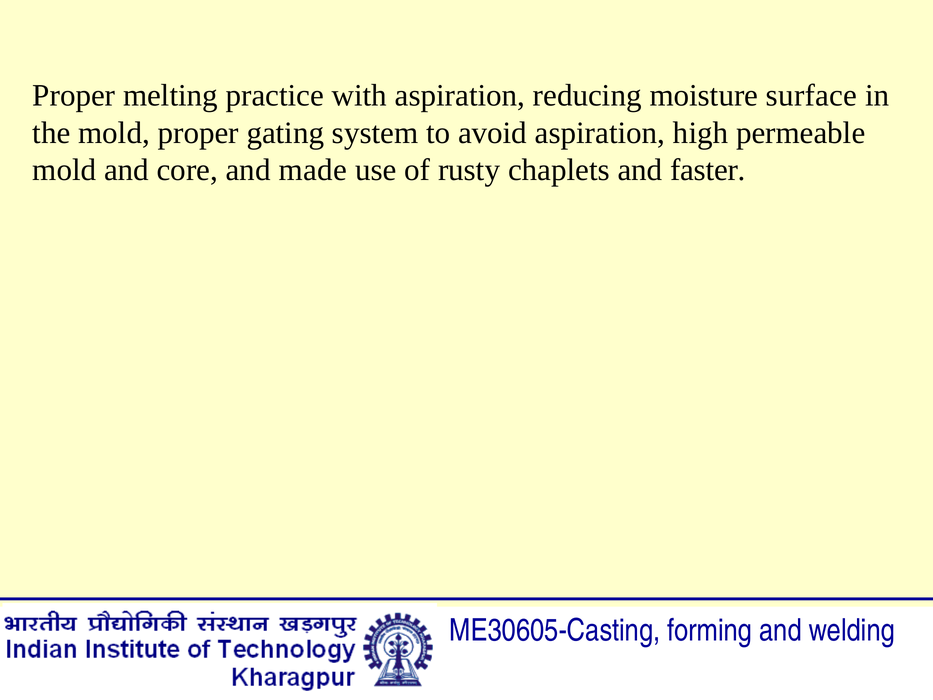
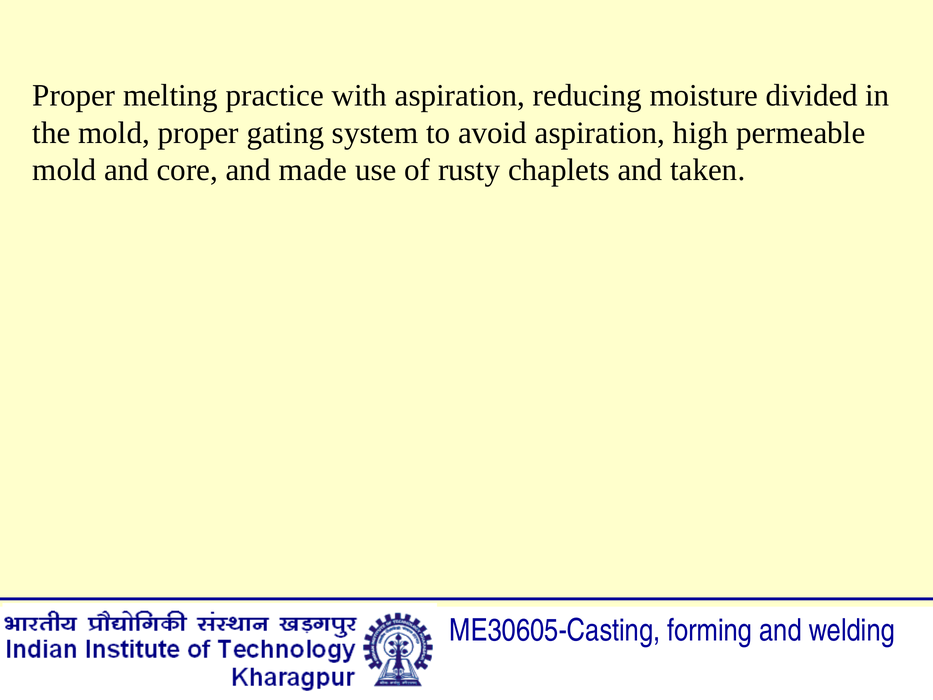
surface: surface -> divided (812, 95)
faster: faster -> taken (708, 170)
